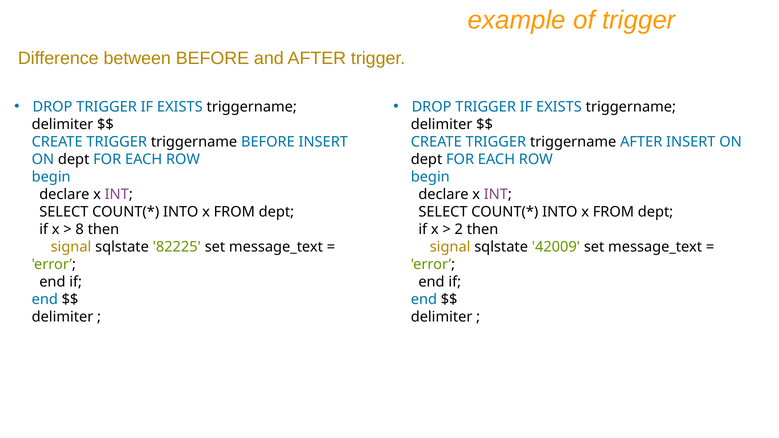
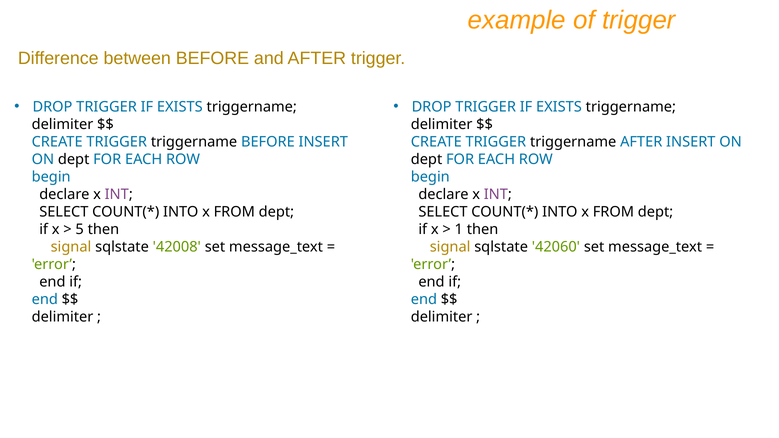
8: 8 -> 5 (80, 230)
2: 2 -> 1 (459, 230)
82225: 82225 -> 42008 (177, 247)
42009: 42009 -> 42060 (556, 247)
